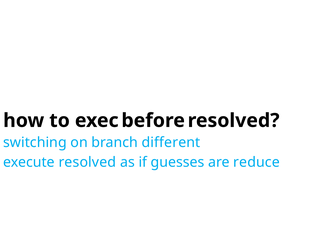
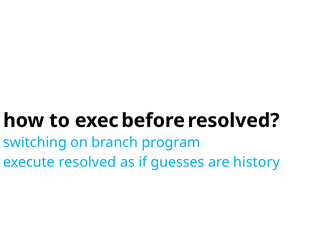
different: different -> program (171, 142)
reduce: reduce -> history (256, 162)
